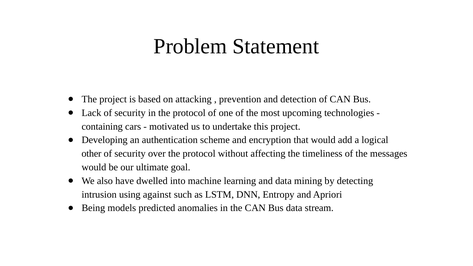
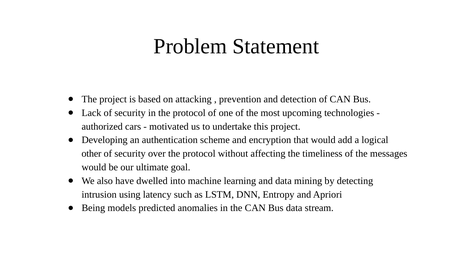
containing: containing -> authorized (102, 126)
against: against -> latency (157, 194)
